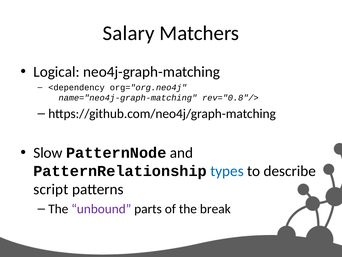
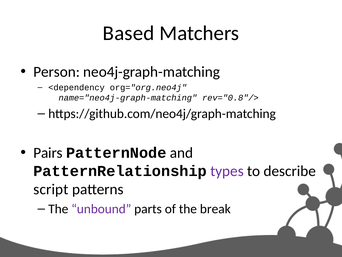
Salary: Salary -> Based (129, 33)
Logical: Logical -> Person (57, 72)
Slow: Slow -> Pairs (48, 152)
types colour: blue -> purple (227, 171)
